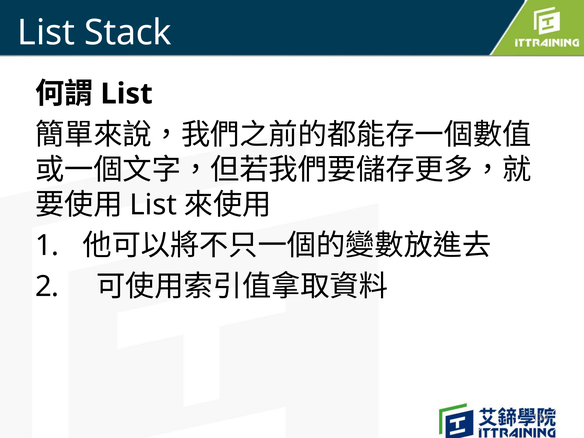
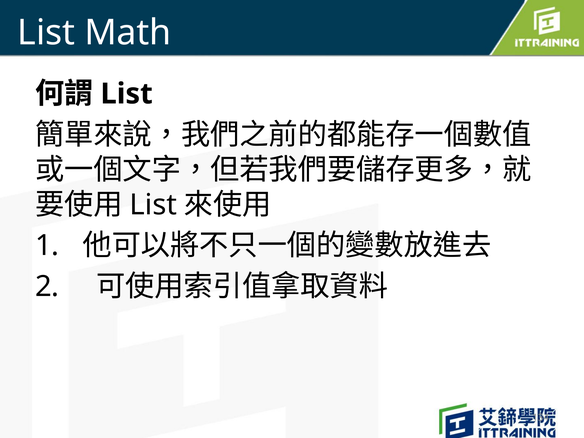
Stack: Stack -> Math (128, 33)
